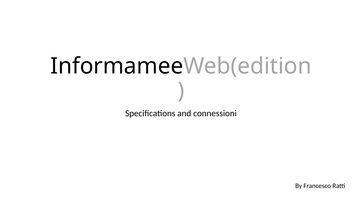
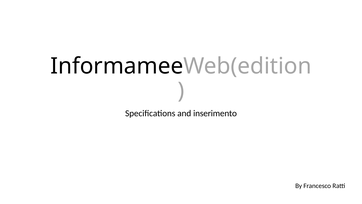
connessioni: connessioni -> inserimento (215, 113)
